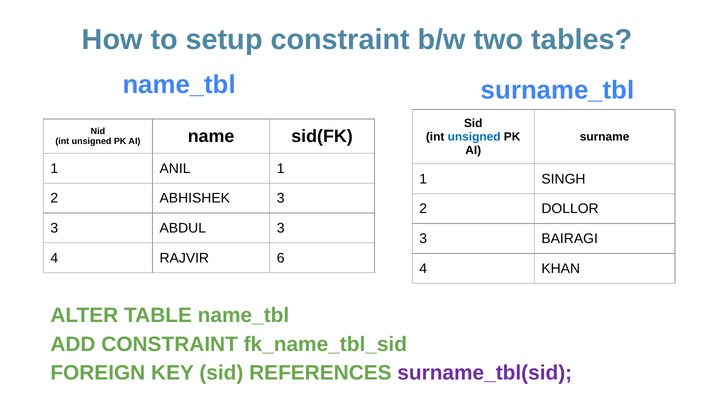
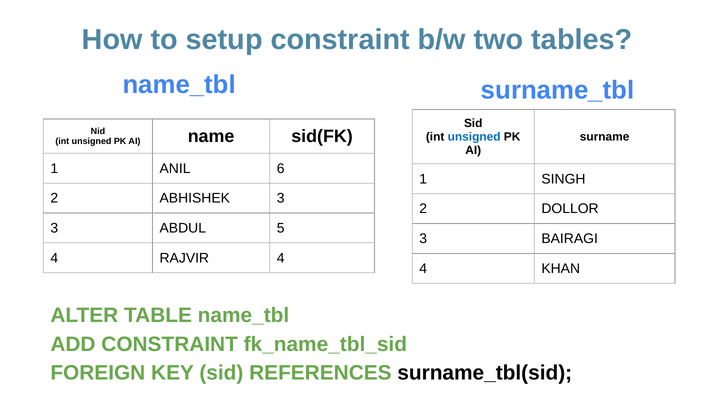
ANIL 1: 1 -> 6 (281, 169)
ABDUL 3: 3 -> 5 (281, 228)
RAJVIR 6: 6 -> 4 (281, 258)
surname_tbl(sid colour: purple -> black (485, 373)
